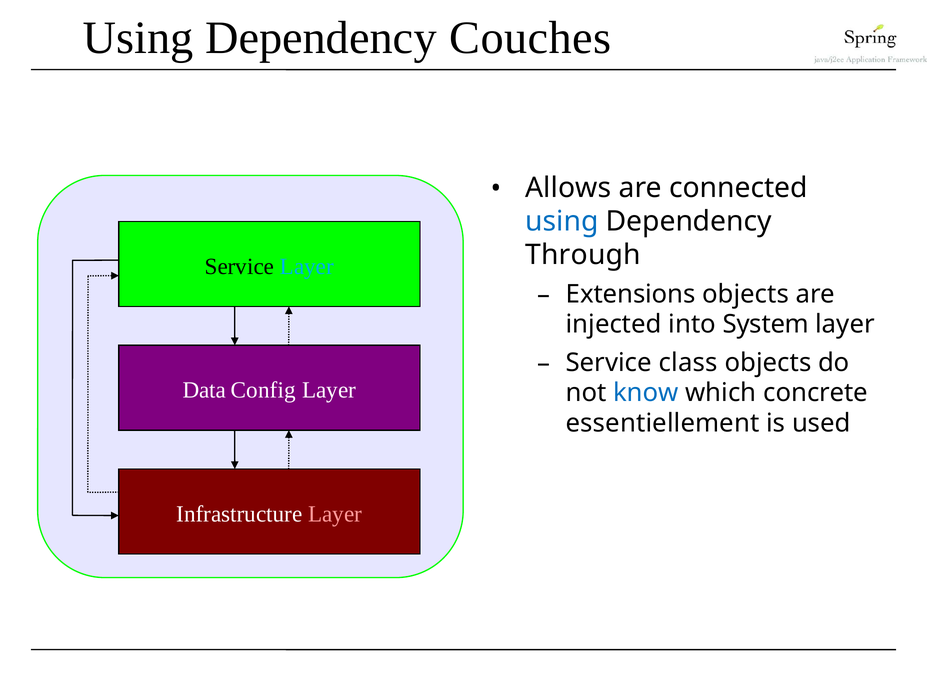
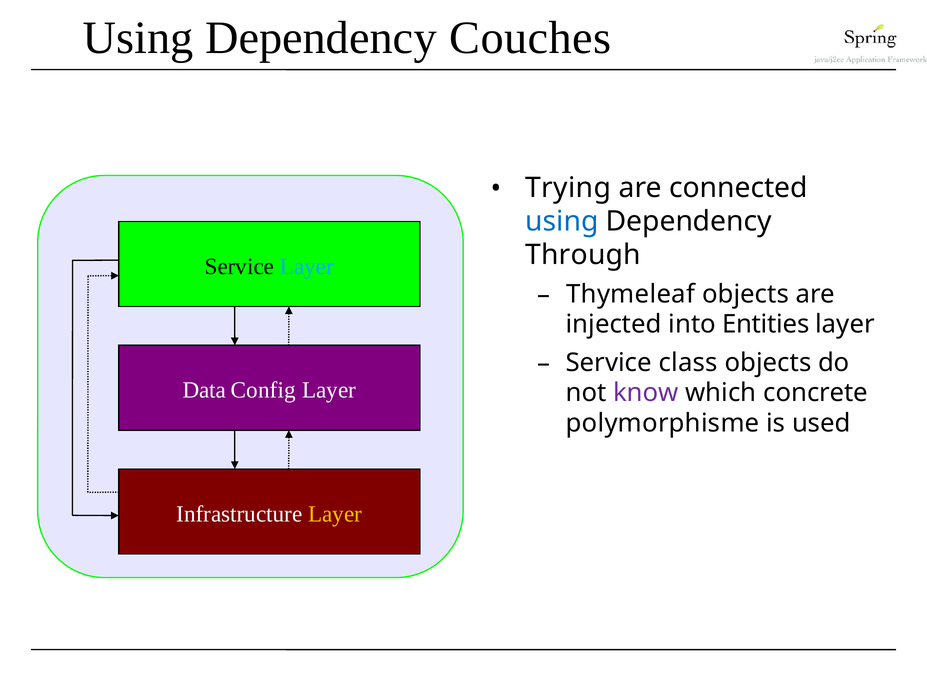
Allows: Allows -> Trying (568, 188)
Extensions: Extensions -> Thymeleaf (631, 294)
System: System -> Entities (766, 324)
know colour: blue -> purple (646, 392)
essentiellement: essentiellement -> polymorphisme (663, 423)
Layer colour: pink -> yellow (335, 513)
